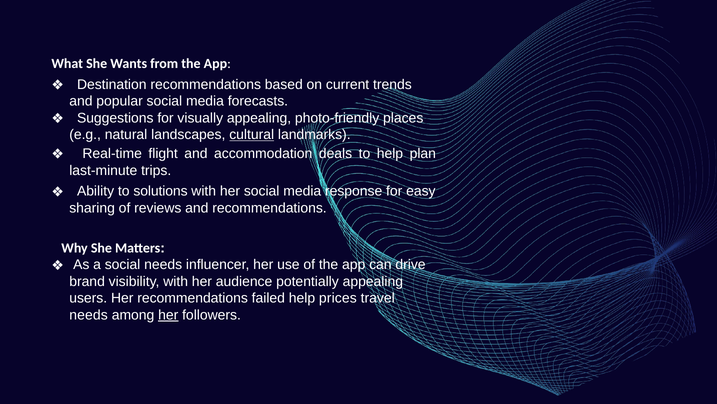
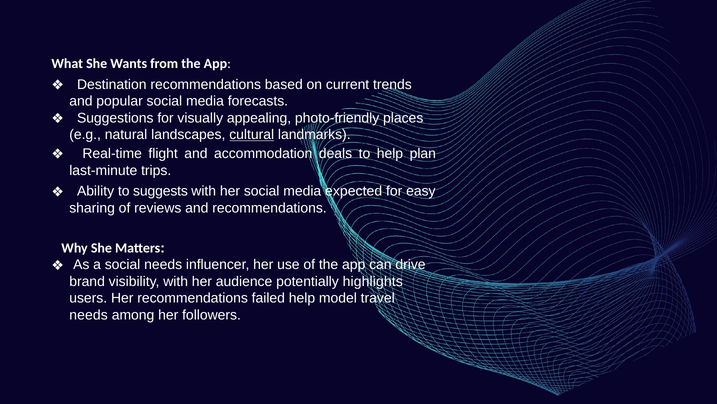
solutions: solutions -> suggests (161, 191)
response: response -> expected (354, 191)
potentially appealing: appealing -> highlights (373, 281)
prices: prices -> model (338, 298)
her underline: present -> none (168, 314)
